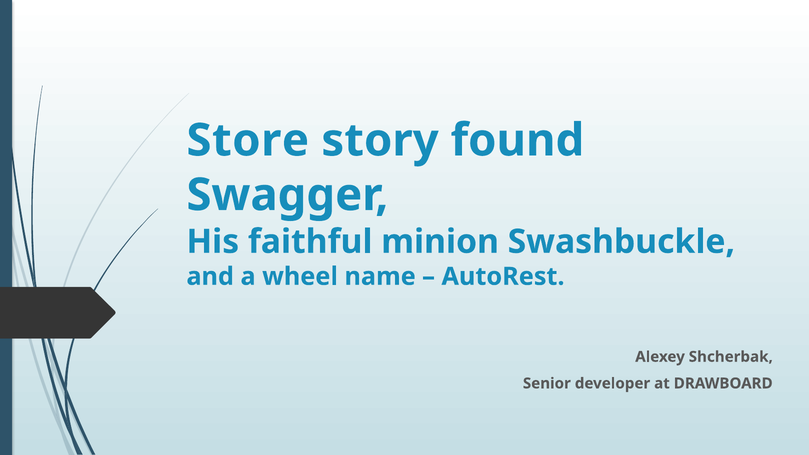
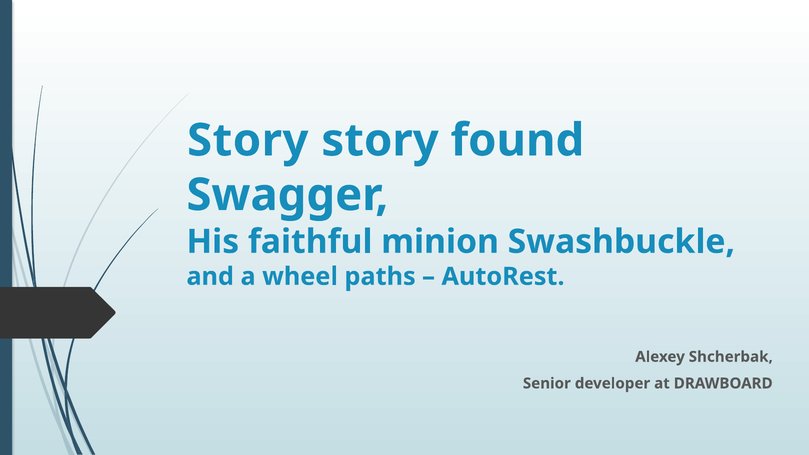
Store: Store -> Story (248, 140)
name: name -> paths (380, 277)
